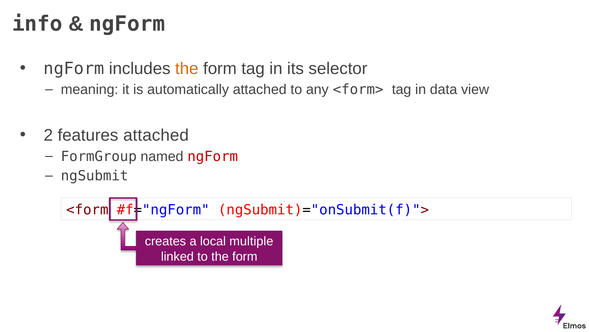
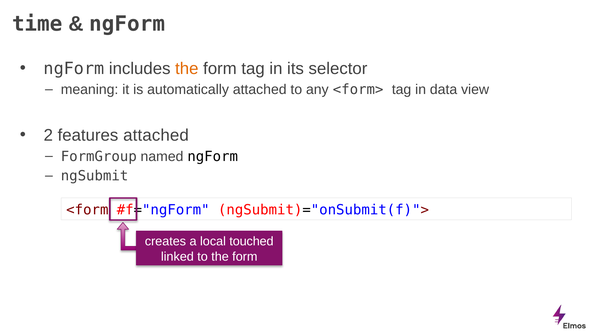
info: info -> time (37, 24)
ngForm colour: red -> black (213, 156)
multiple: multiple -> touched (251, 241)
